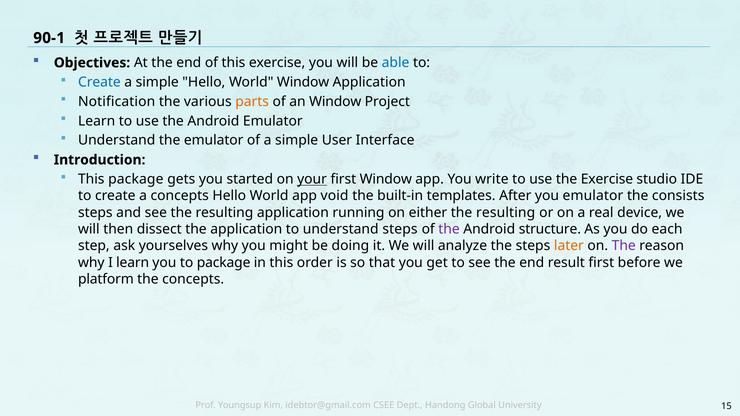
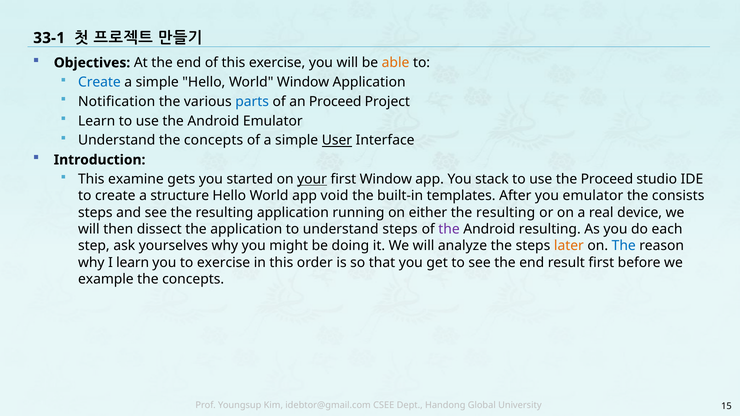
90-1: 90-1 -> 33-1 (49, 38)
able colour: blue -> orange (396, 63)
parts colour: orange -> blue (252, 102)
an Window: Window -> Proceed (335, 102)
Understand the emulator: emulator -> concepts (214, 141)
User underline: none -> present (337, 141)
This package: package -> examine (136, 179)
write: write -> stack (492, 179)
the Exercise: Exercise -> Proceed (607, 179)
a concepts: concepts -> structure (180, 196)
Android structure: structure -> resulting (550, 229)
The colour: purple -> blue (624, 246)
to package: package -> exercise (224, 263)
platform: platform -> example (106, 279)
